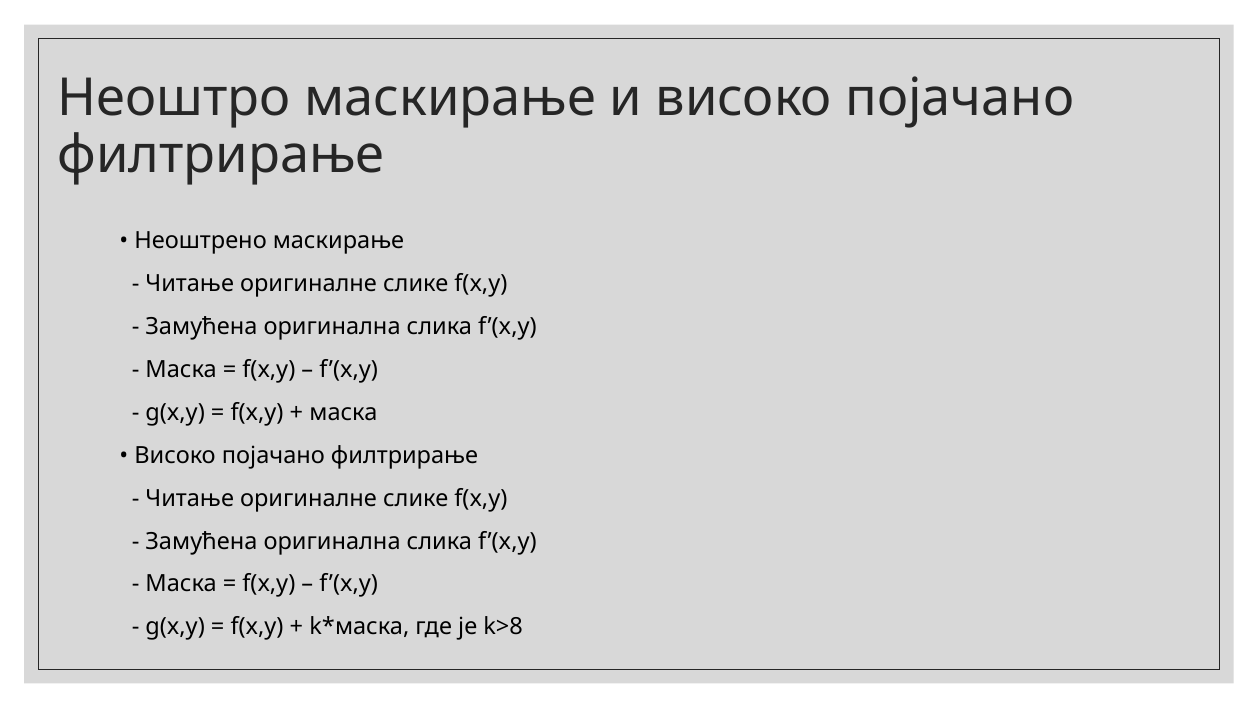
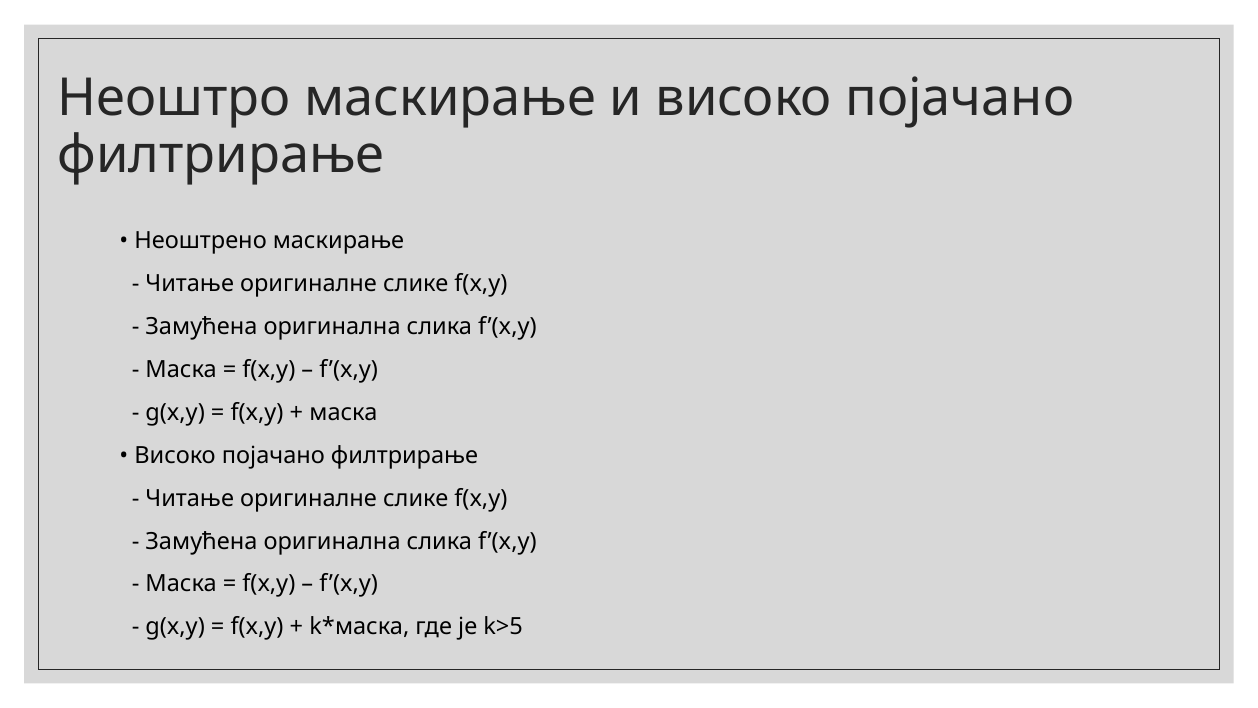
k>8: k>8 -> k>5 (503, 627)
